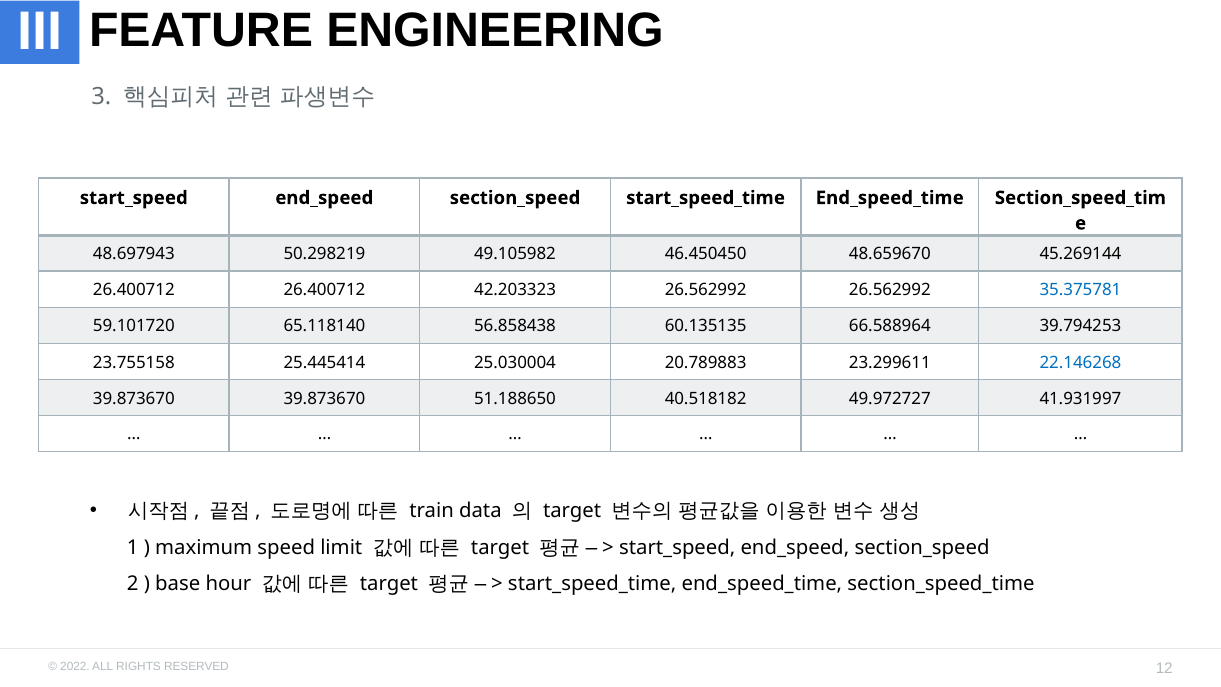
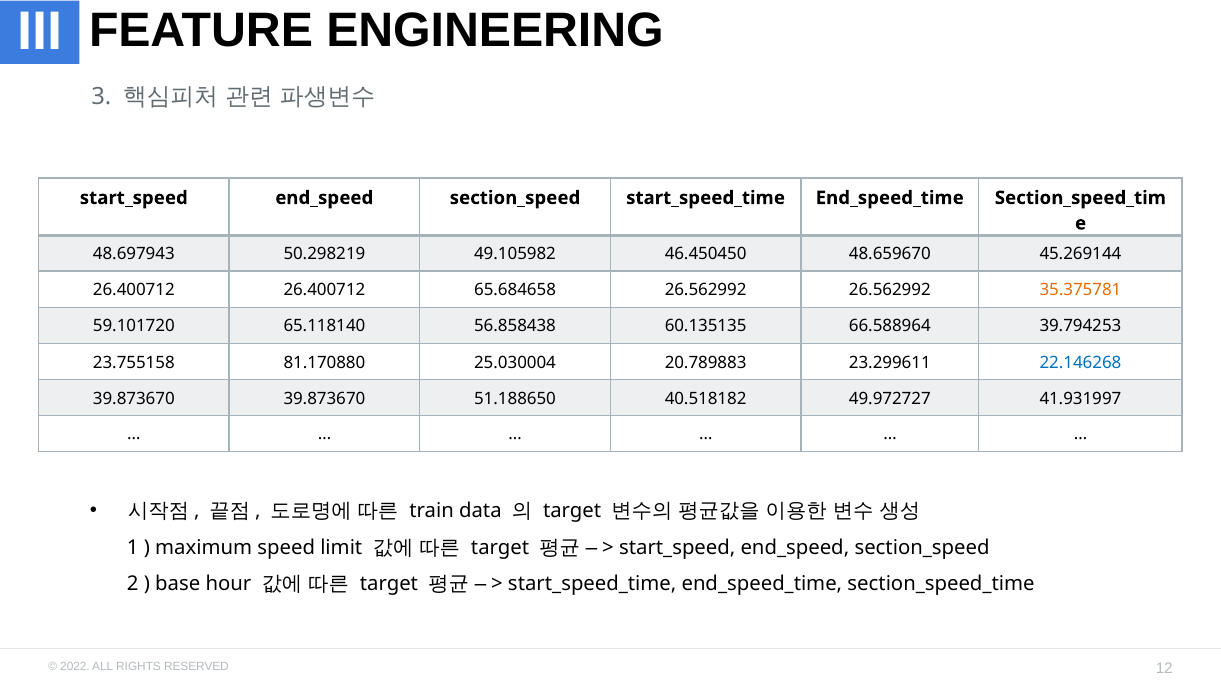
42.203323: 42.203323 -> 65.684658 (515, 290)
35.375781 colour: blue -> orange (1080, 290)
25.445414: 25.445414 -> 81.170880 (324, 362)
